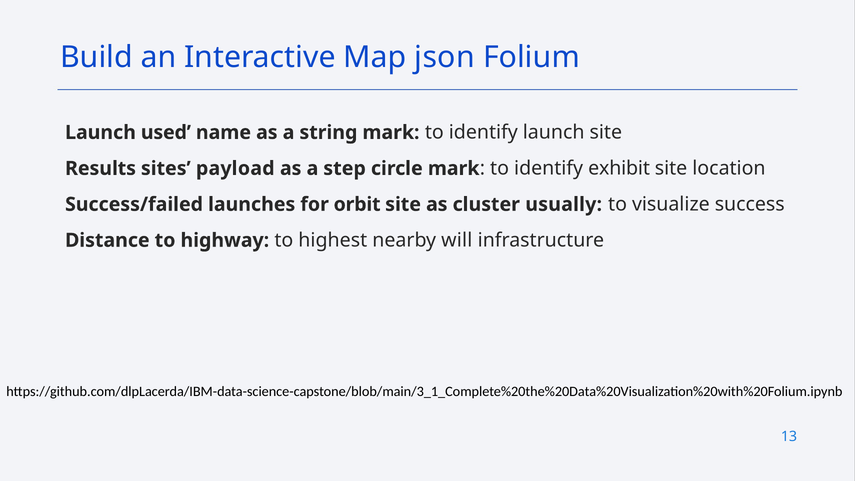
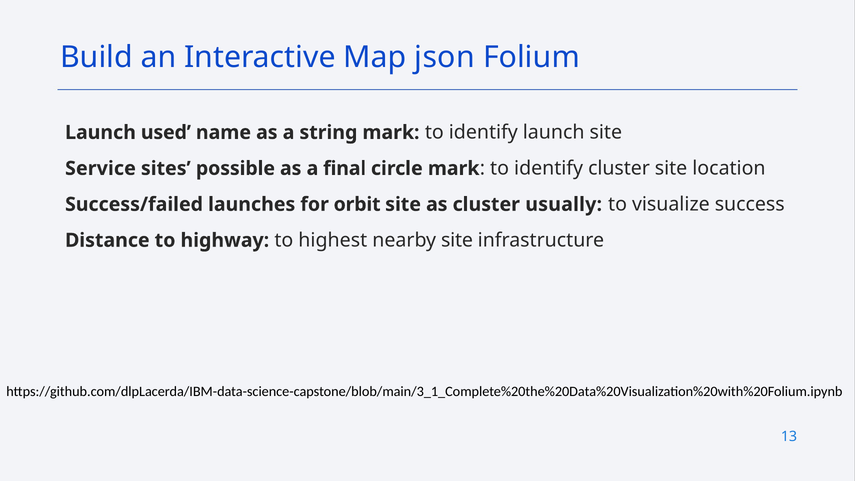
Results: Results -> Service (100, 168)
payload: payload -> possible (235, 168)
step: step -> final (345, 168)
identify exhibit: exhibit -> cluster (619, 168)
nearby will: will -> site (457, 240)
